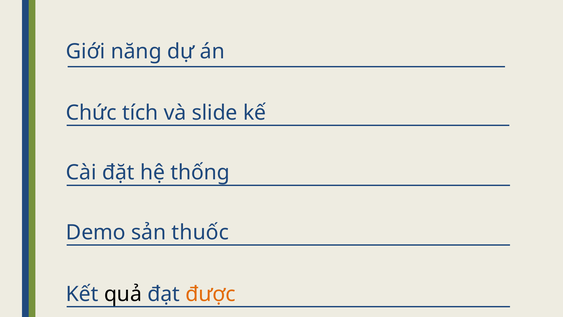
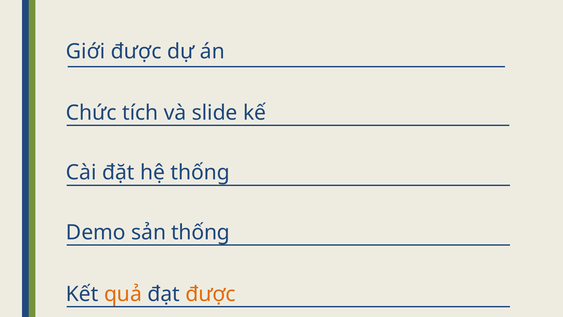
Giới năng: năng -> được (136, 51)
sản thuốc: thuốc -> thống (201, 232)
quả colour: black -> orange (123, 294)
